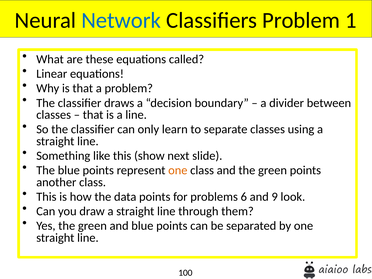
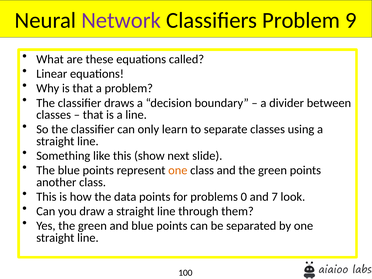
Network colour: blue -> purple (121, 20)
1: 1 -> 9 (351, 20)
6: 6 -> 0 (244, 197)
9: 9 -> 7 (275, 197)
